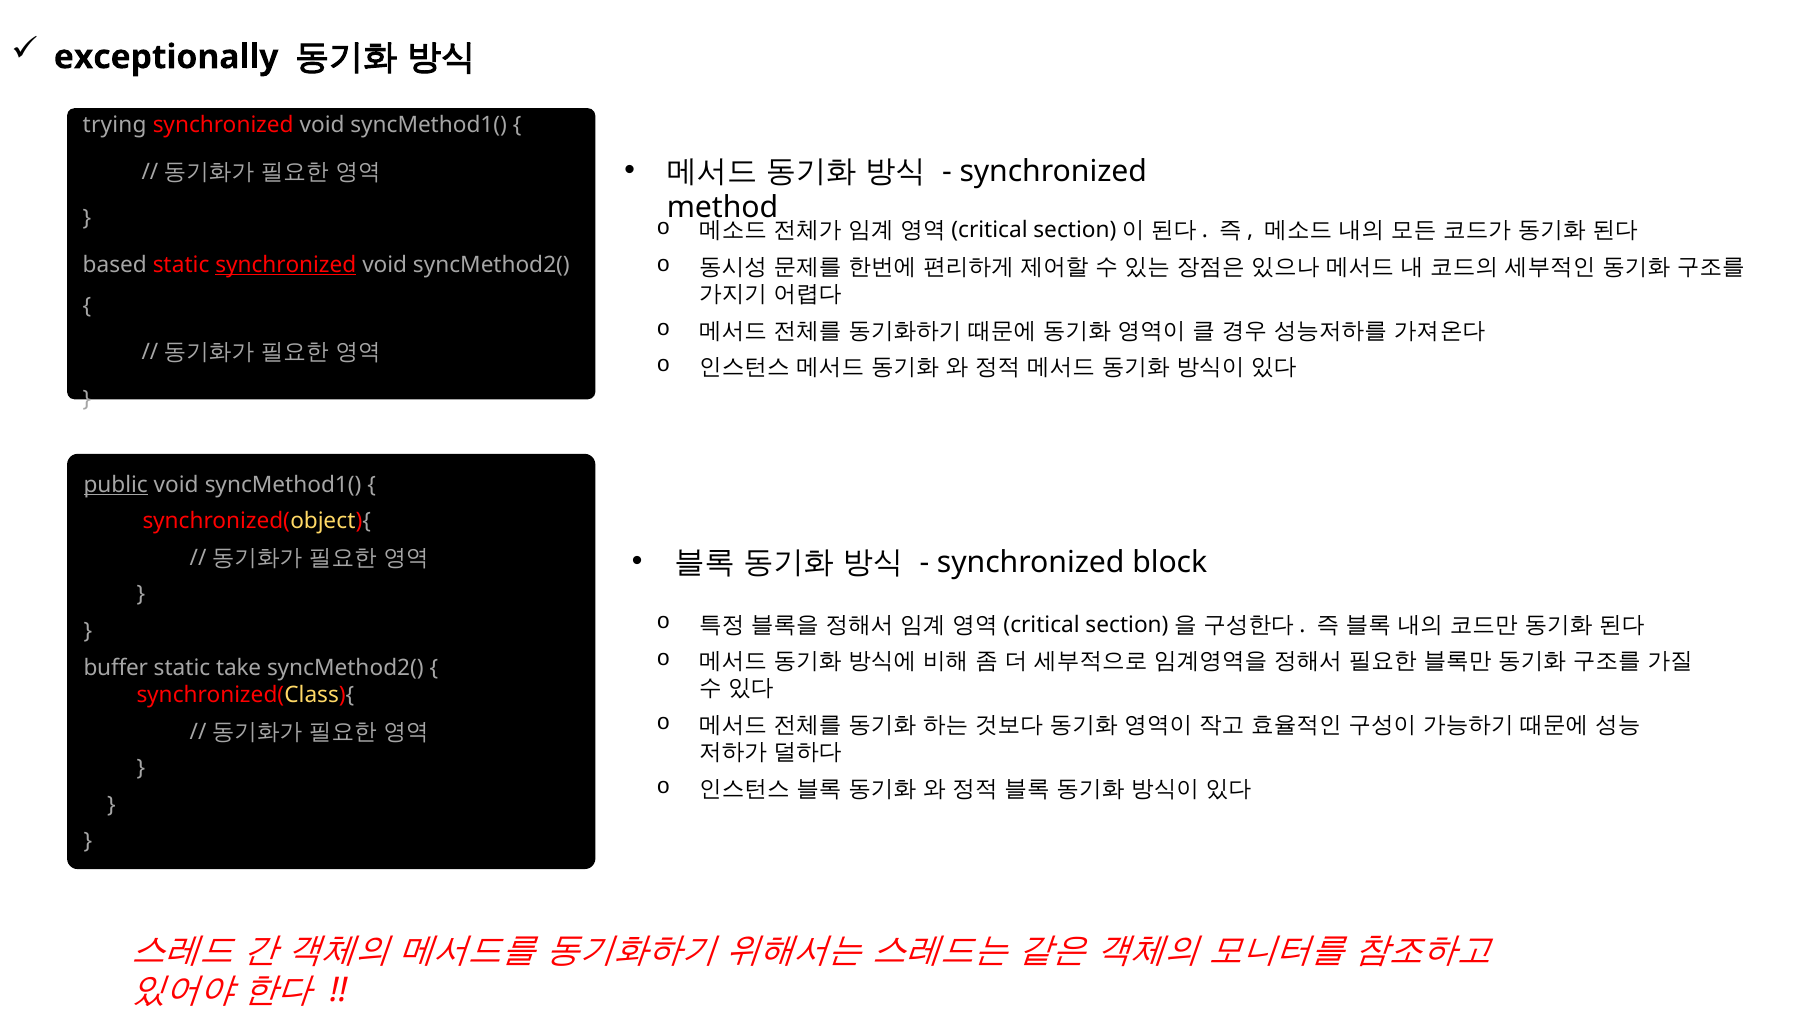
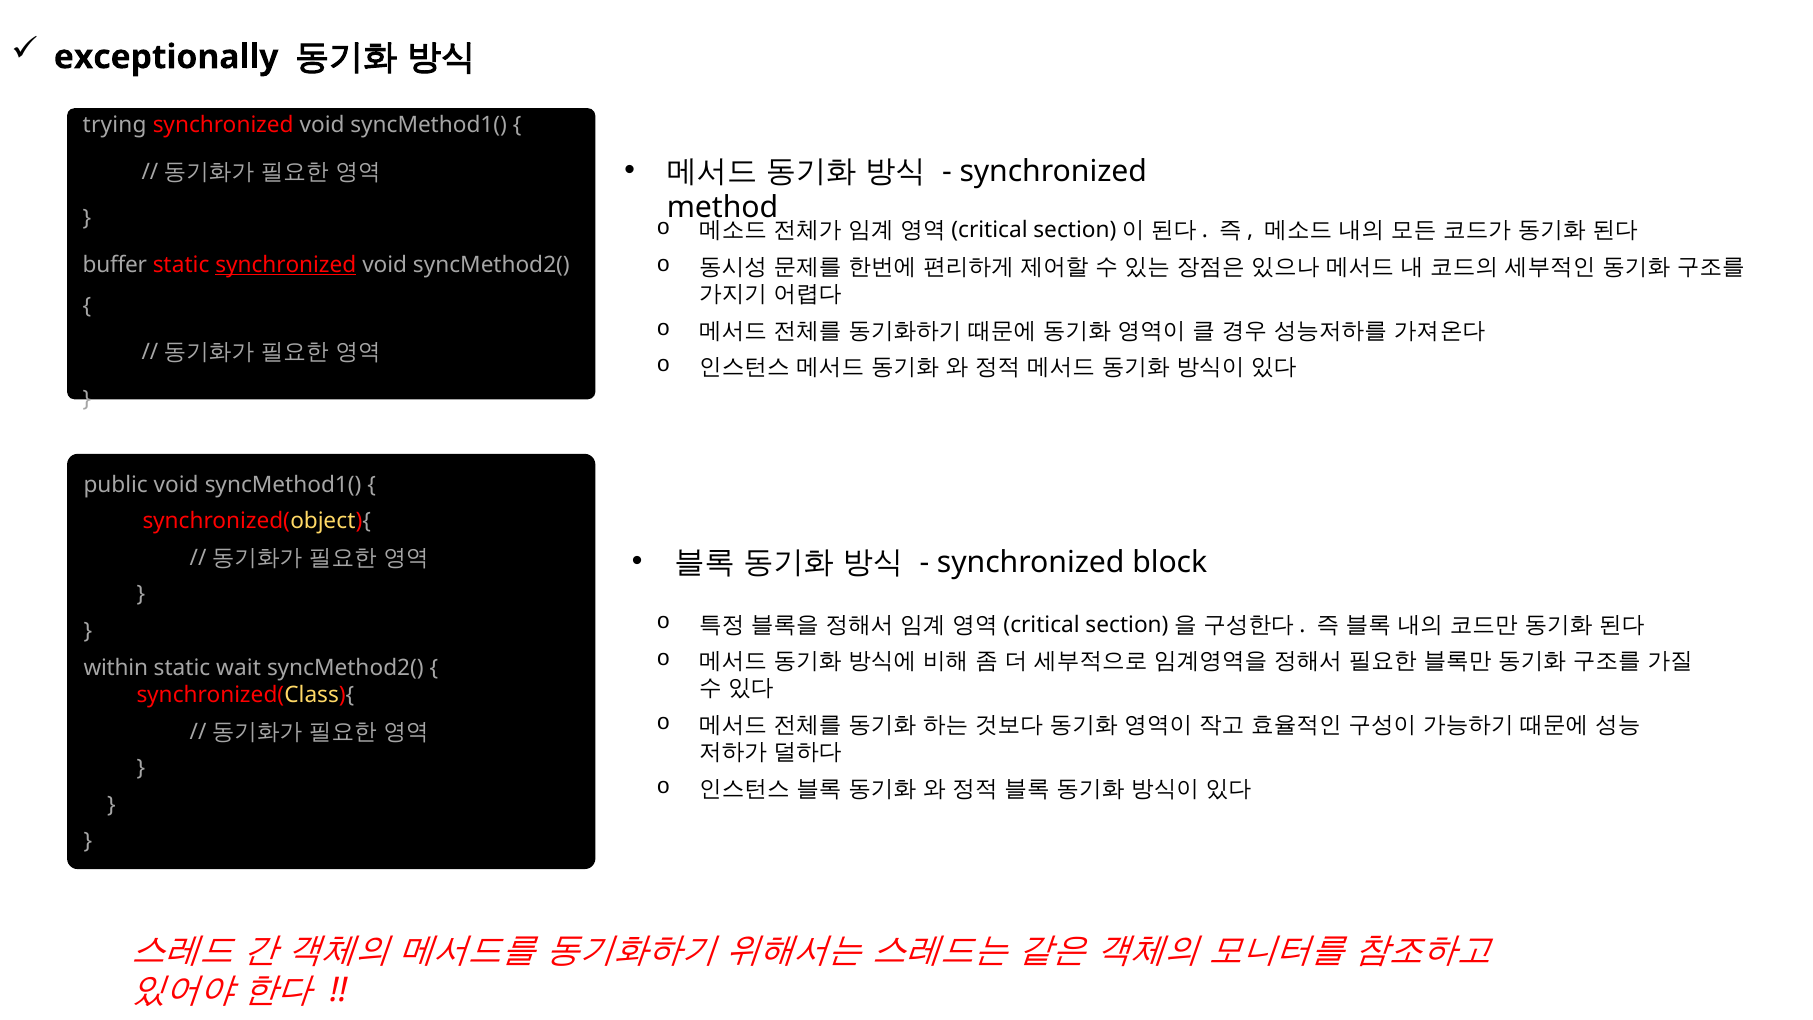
based: based -> buffer (115, 265)
public underline: present -> none (116, 484)
buffer: buffer -> within (116, 668)
take: take -> wait (239, 668)
